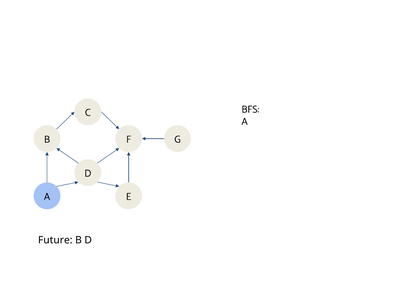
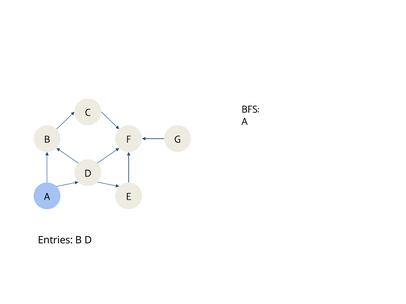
Future: Future -> Entries (55, 240)
